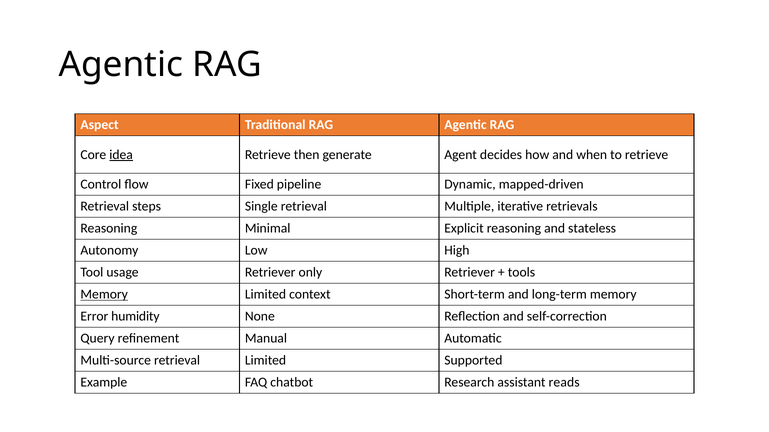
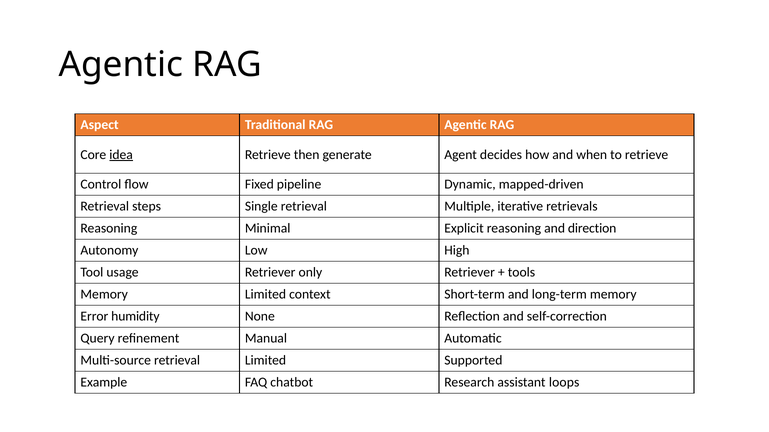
stateless: stateless -> direction (592, 229)
Memory underline: present -> none (104, 295)
reads: reads -> loops (564, 383)
